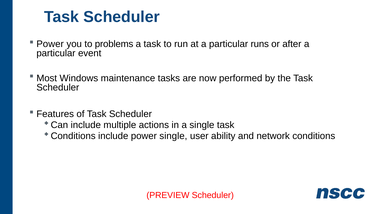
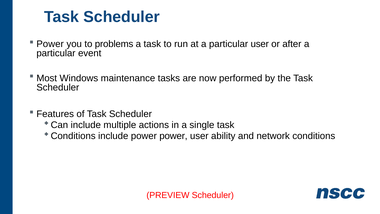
particular runs: runs -> user (260, 44)
power single: single -> power (173, 136)
